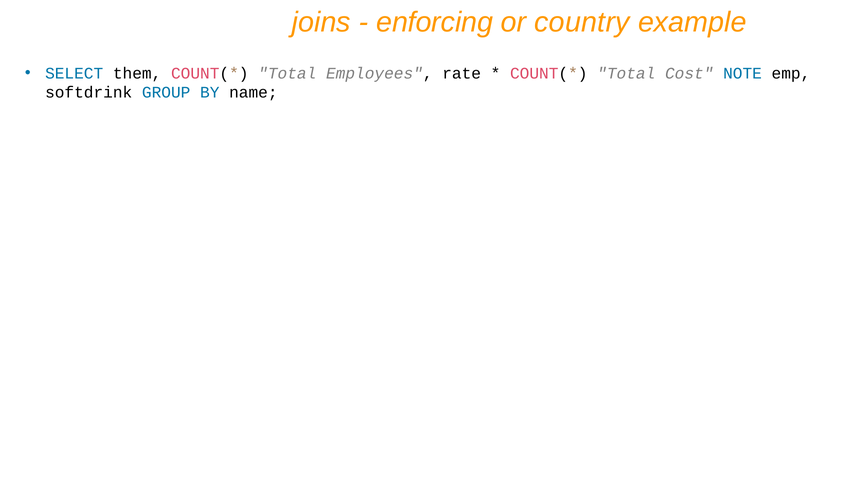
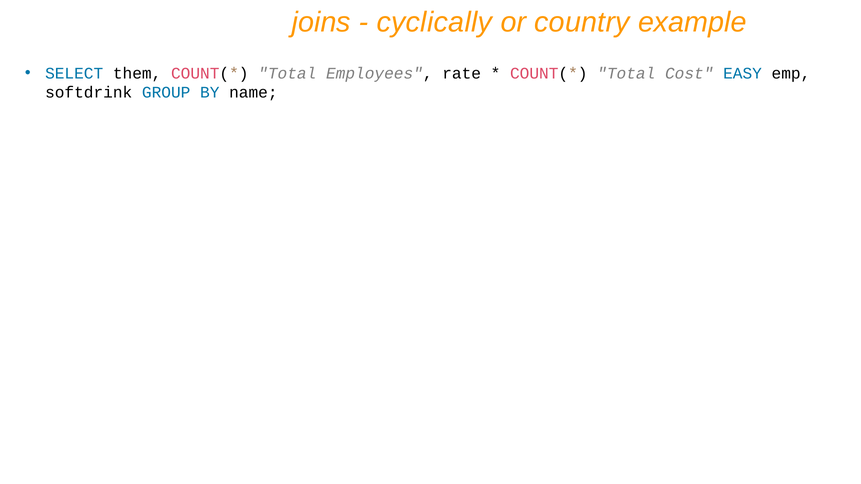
enforcing: enforcing -> cyclically (434, 22)
NOTE: NOTE -> EASY (743, 73)
